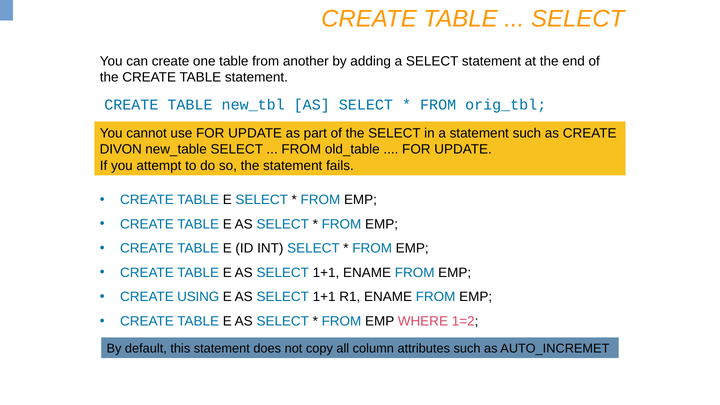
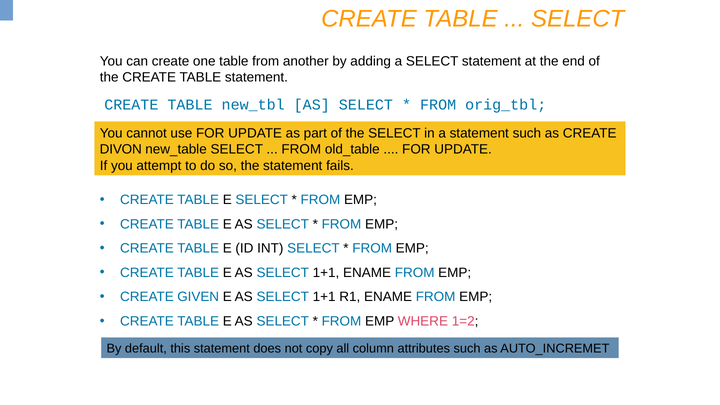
USING: USING -> GIVEN (198, 297)
